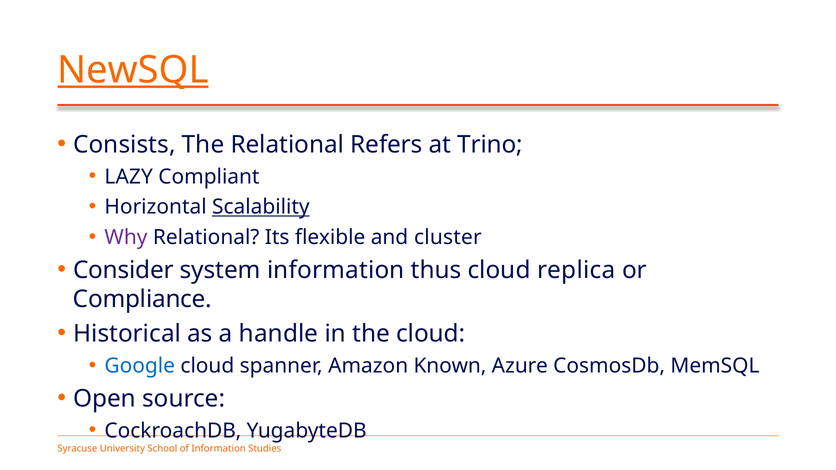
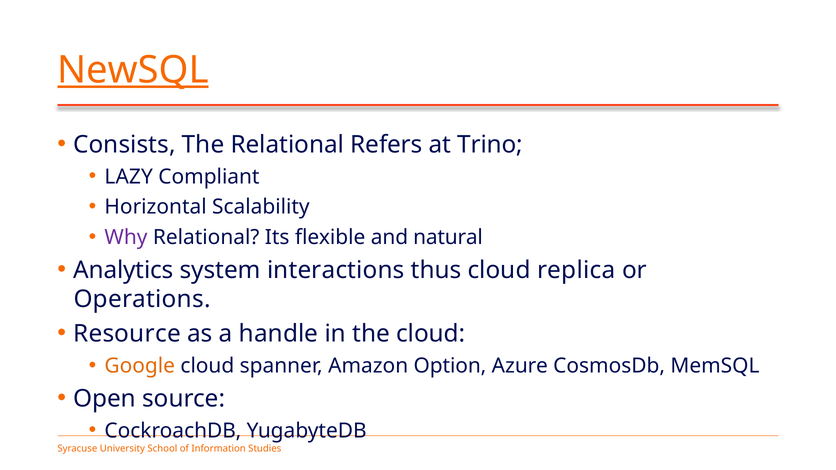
Scalability underline: present -> none (261, 207)
cluster: cluster -> natural (448, 237)
Consider: Consider -> Analytics (123, 270)
system information: information -> interactions (336, 270)
Compliance: Compliance -> Operations (142, 299)
Historical: Historical -> Resource (127, 334)
Google colour: blue -> orange (140, 366)
Known: Known -> Option (450, 366)
